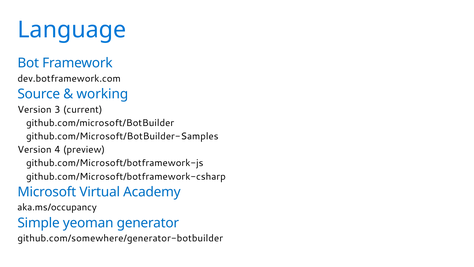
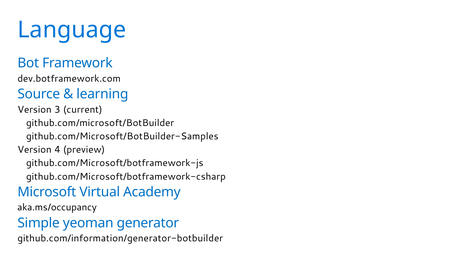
working: working -> learning (102, 94)
github.com/somewhere/generator-botbuilder: github.com/somewhere/generator-botbuilder -> github.com/information/generator-botbuilder (120, 238)
